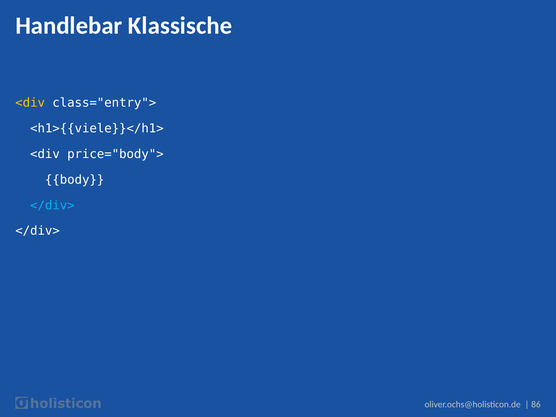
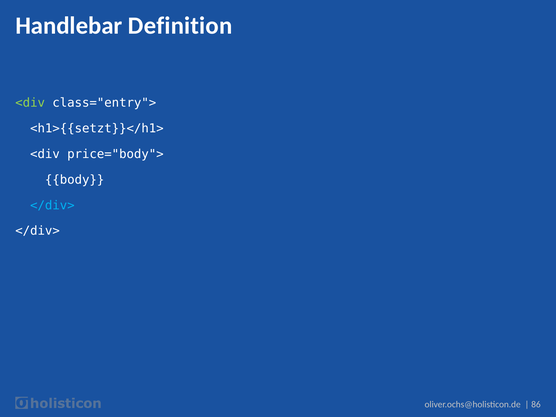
Klassische: Klassische -> Definition (180, 26)
<div colour: yellow -> light green (30, 103)
<h1>{{viele}}</h1>: <h1>{{viele}}</h1> -> <h1>{{setzt}}</h1> (97, 128)
